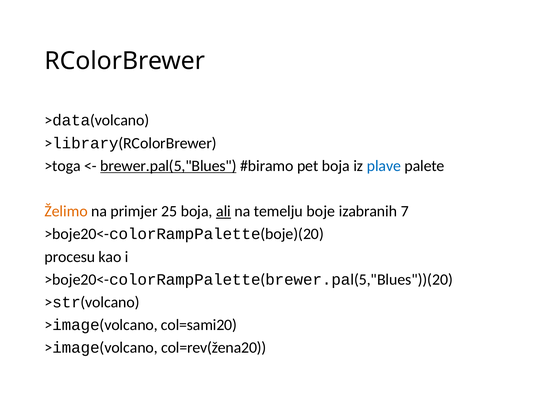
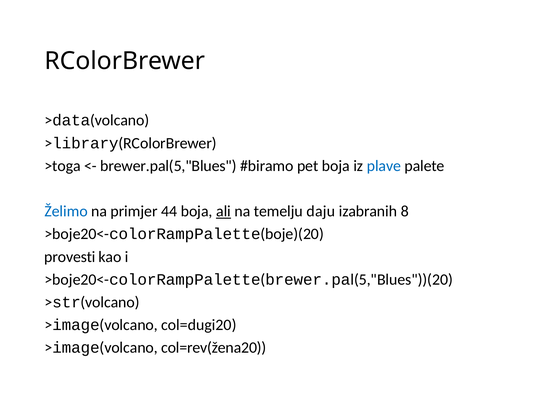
brewer.pal(5,"Blues underline: present -> none (168, 166)
Želimo colour: orange -> blue (66, 211)
25: 25 -> 44 (169, 211)
boje: boje -> daju (321, 211)
7: 7 -> 8 (405, 211)
procesu: procesu -> provesti (70, 256)
col=sami20: col=sami20 -> col=dugi20 (199, 325)
